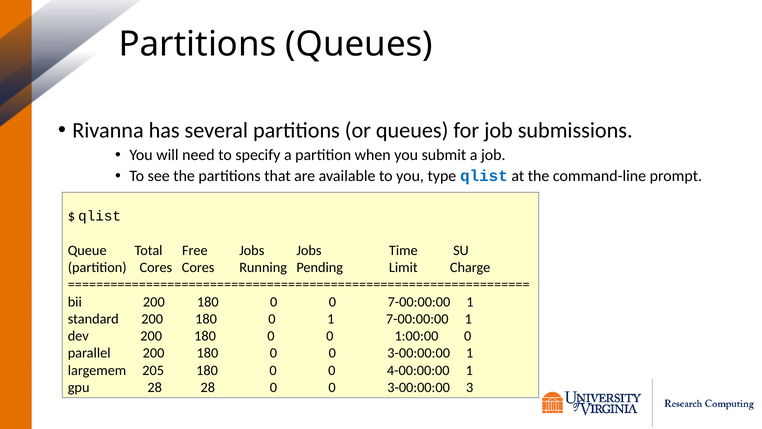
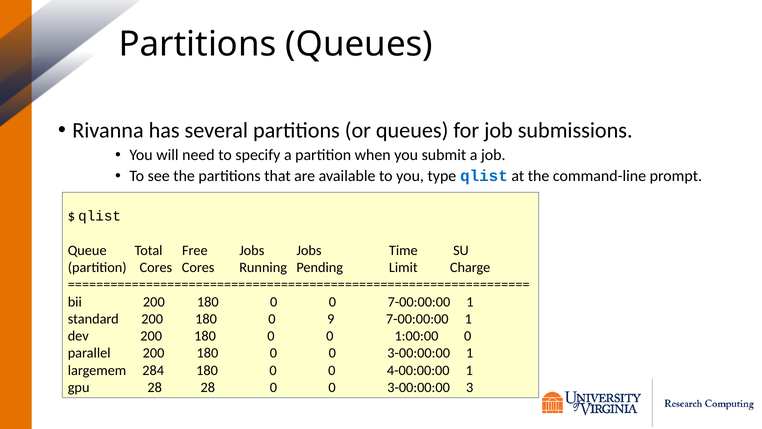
0 1: 1 -> 9 (331, 319)
205: 205 -> 284 (153, 370)
